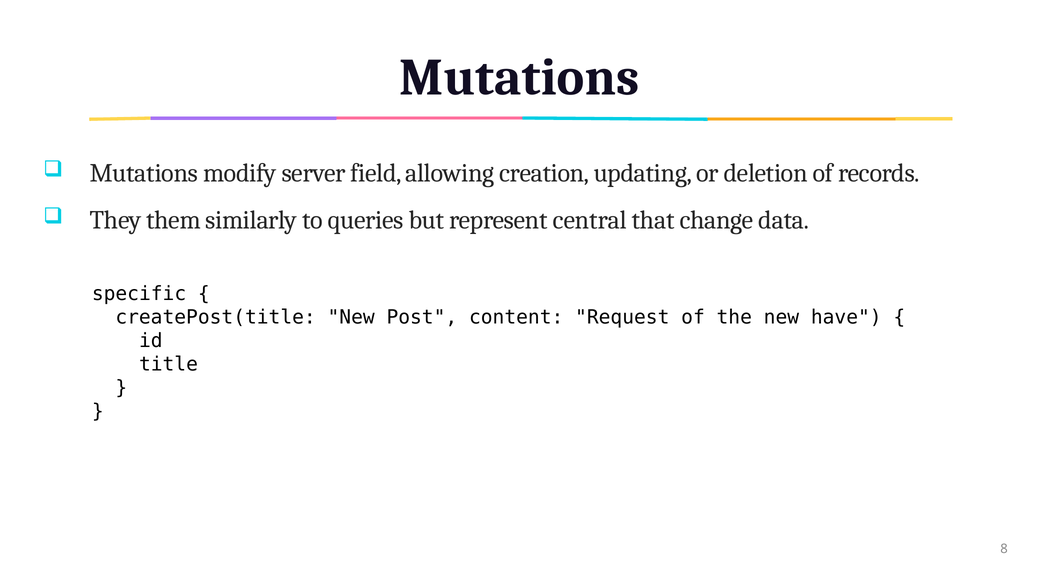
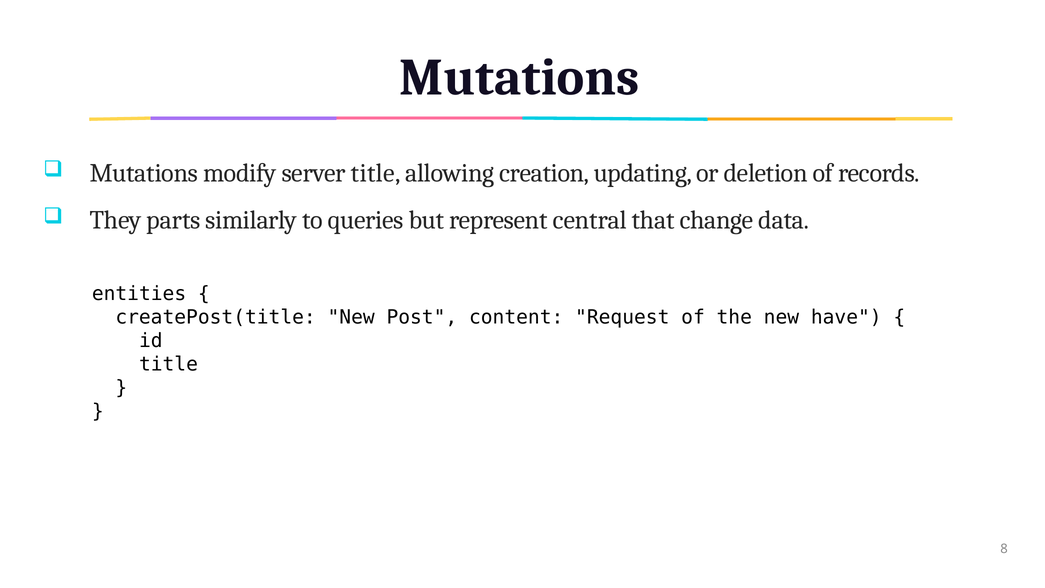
server field: field -> title (376, 173)
them: them -> parts (173, 220)
specific: specific -> entities (139, 294)
